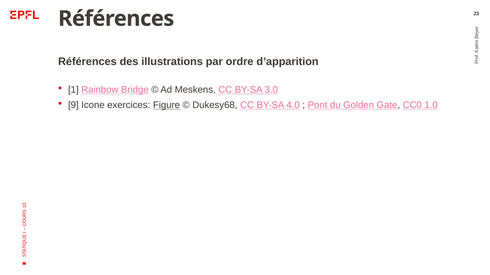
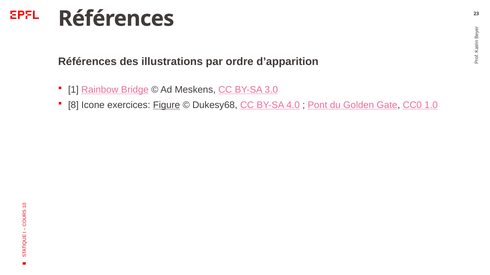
9: 9 -> 8 (73, 105)
